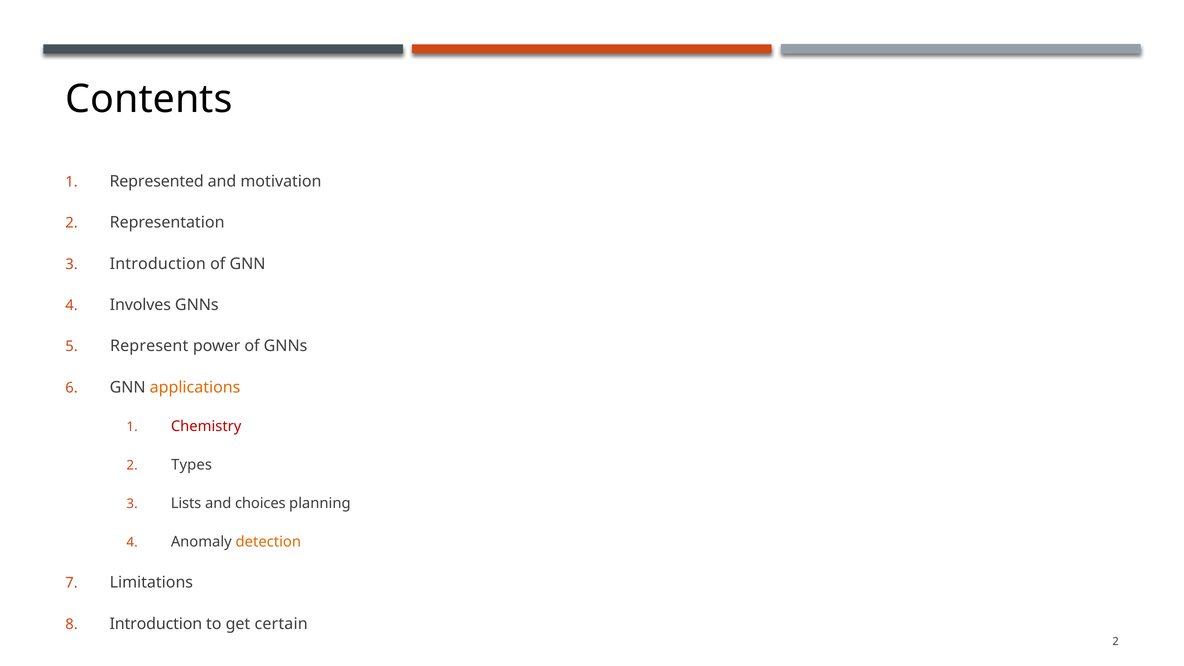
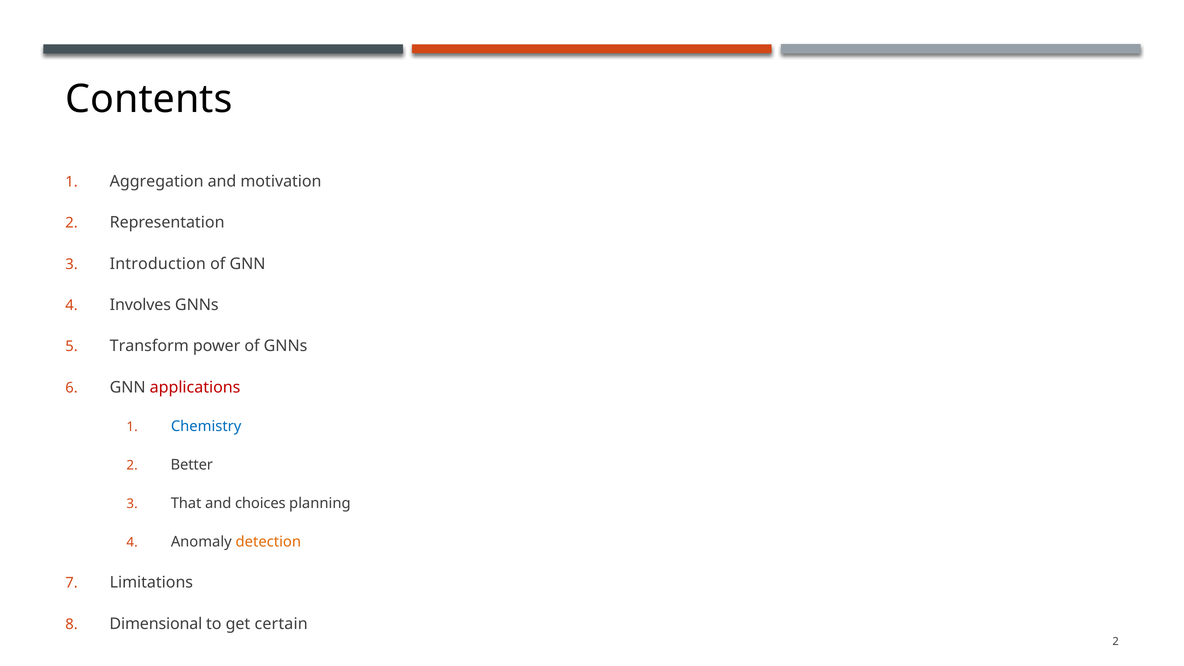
Represented: Represented -> Aggregation (157, 181)
Represent: Represent -> Transform (149, 346)
applications colour: orange -> red (195, 387)
Chemistry colour: red -> blue (206, 427)
Types: Types -> Better (192, 465)
Lists: Lists -> That (186, 504)
Introduction: Introduction -> Dimensional (156, 624)
